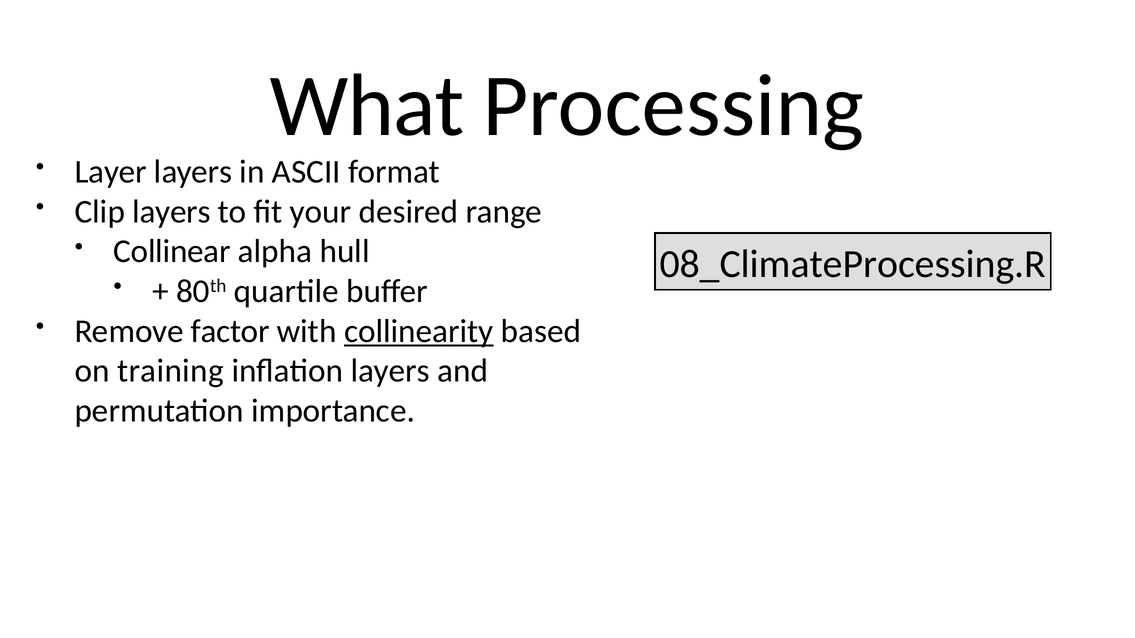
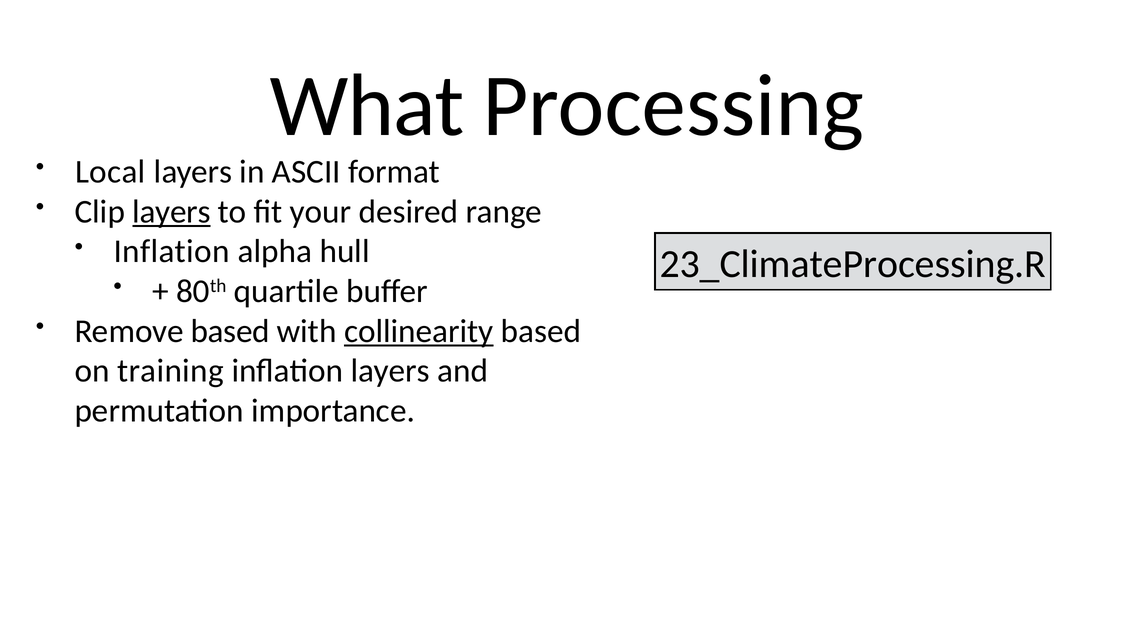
Layer: Layer -> Local (110, 172)
layers underline: none -> present (172, 212)
Collinear: Collinear -> Inflation (172, 252)
08_ClimateProcessing.R: 08_ClimateProcessing.R -> 23_ClimateProcessing.R (853, 264)
Remove factor: factor -> based (230, 331)
